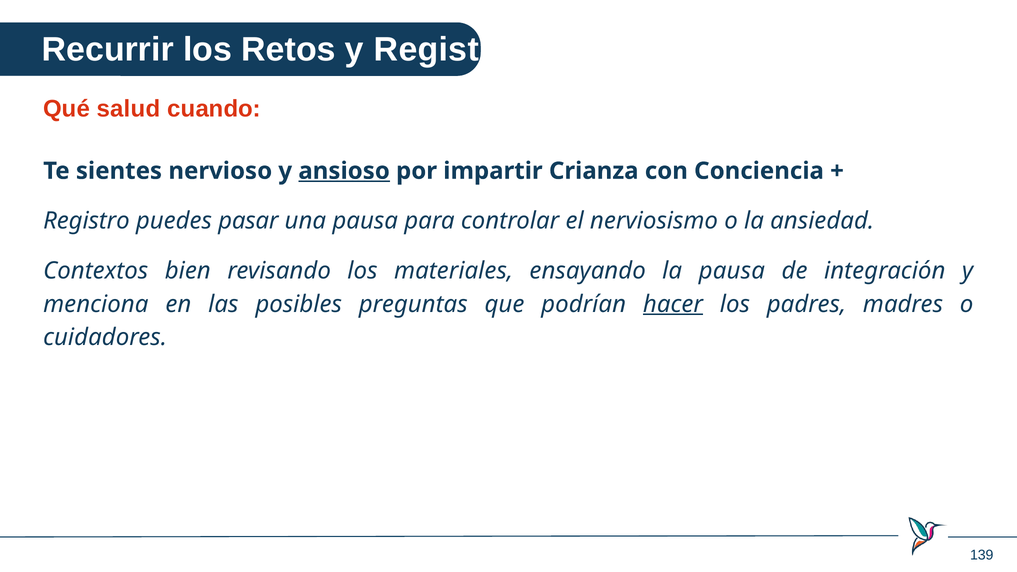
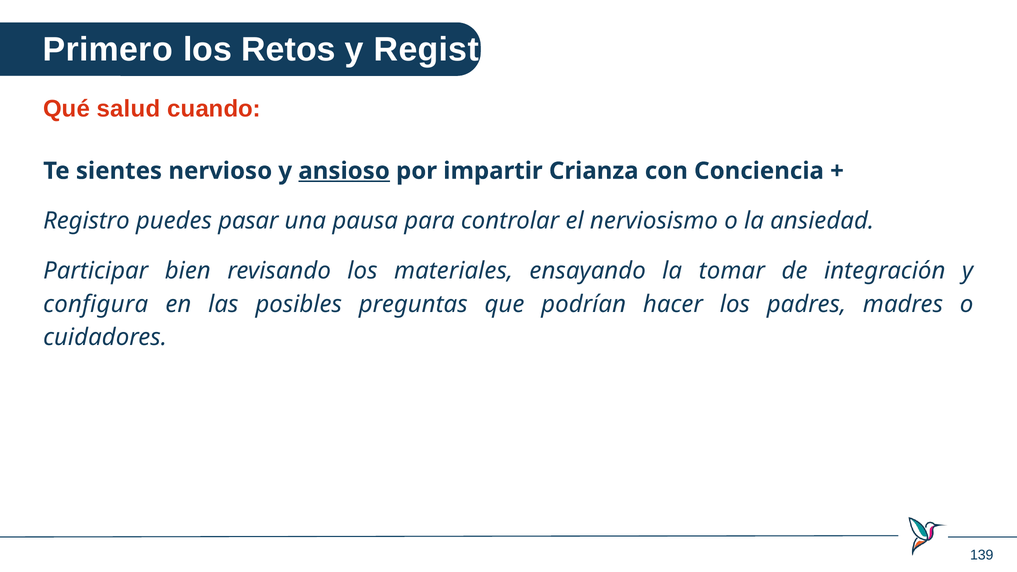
Recurrir: Recurrir -> Primero (108, 50)
Contextos: Contextos -> Participar (96, 271)
la pausa: pausa -> tomar (732, 271)
menciona: menciona -> configura (96, 304)
hacer underline: present -> none (673, 304)
